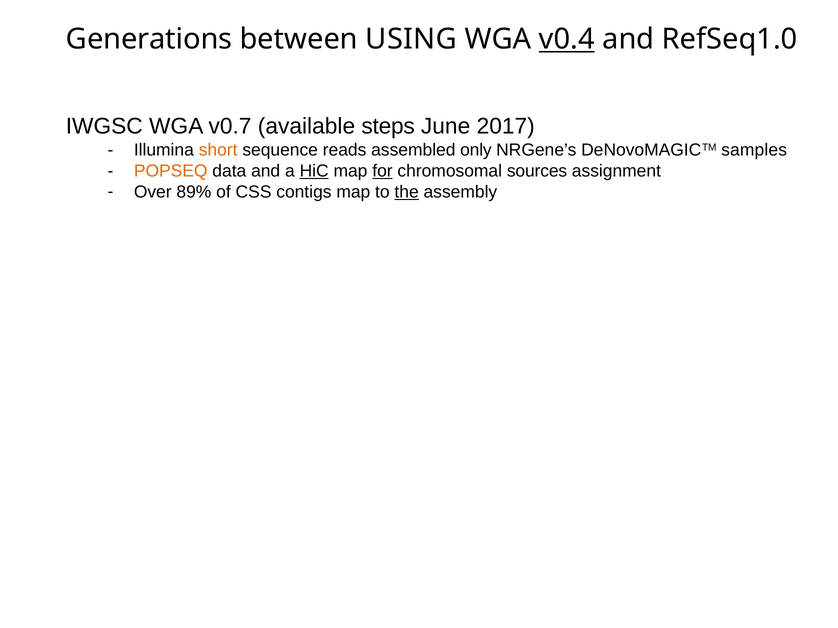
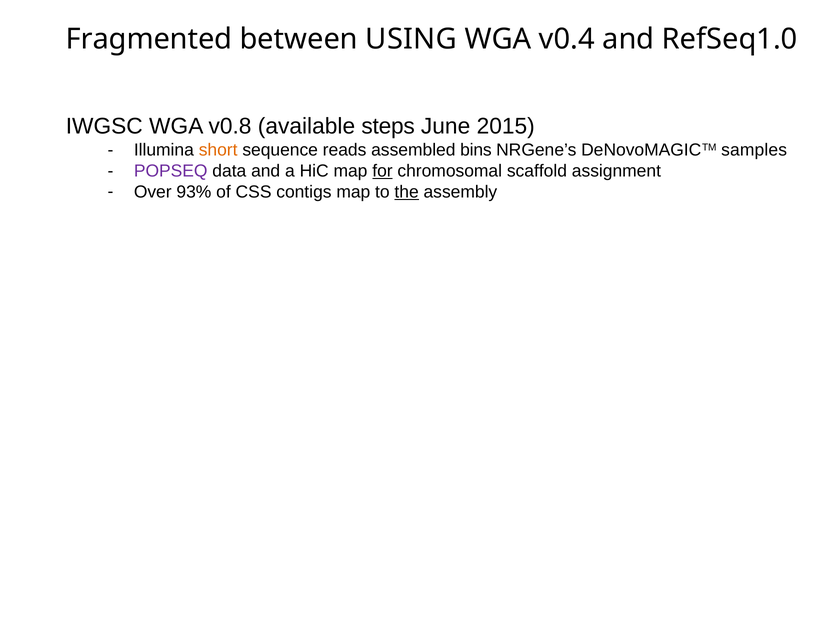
Generations: Generations -> Fragmented (149, 39)
v0.4 underline: present -> none (567, 39)
v0.7: v0.7 -> v0.8 (230, 126)
2017: 2017 -> 2015 (506, 126)
only: only -> bins (476, 150)
POPSEQ colour: orange -> purple (171, 171)
HiC underline: present -> none (314, 171)
sources: sources -> scaffold (537, 171)
89%: 89% -> 93% (194, 192)
